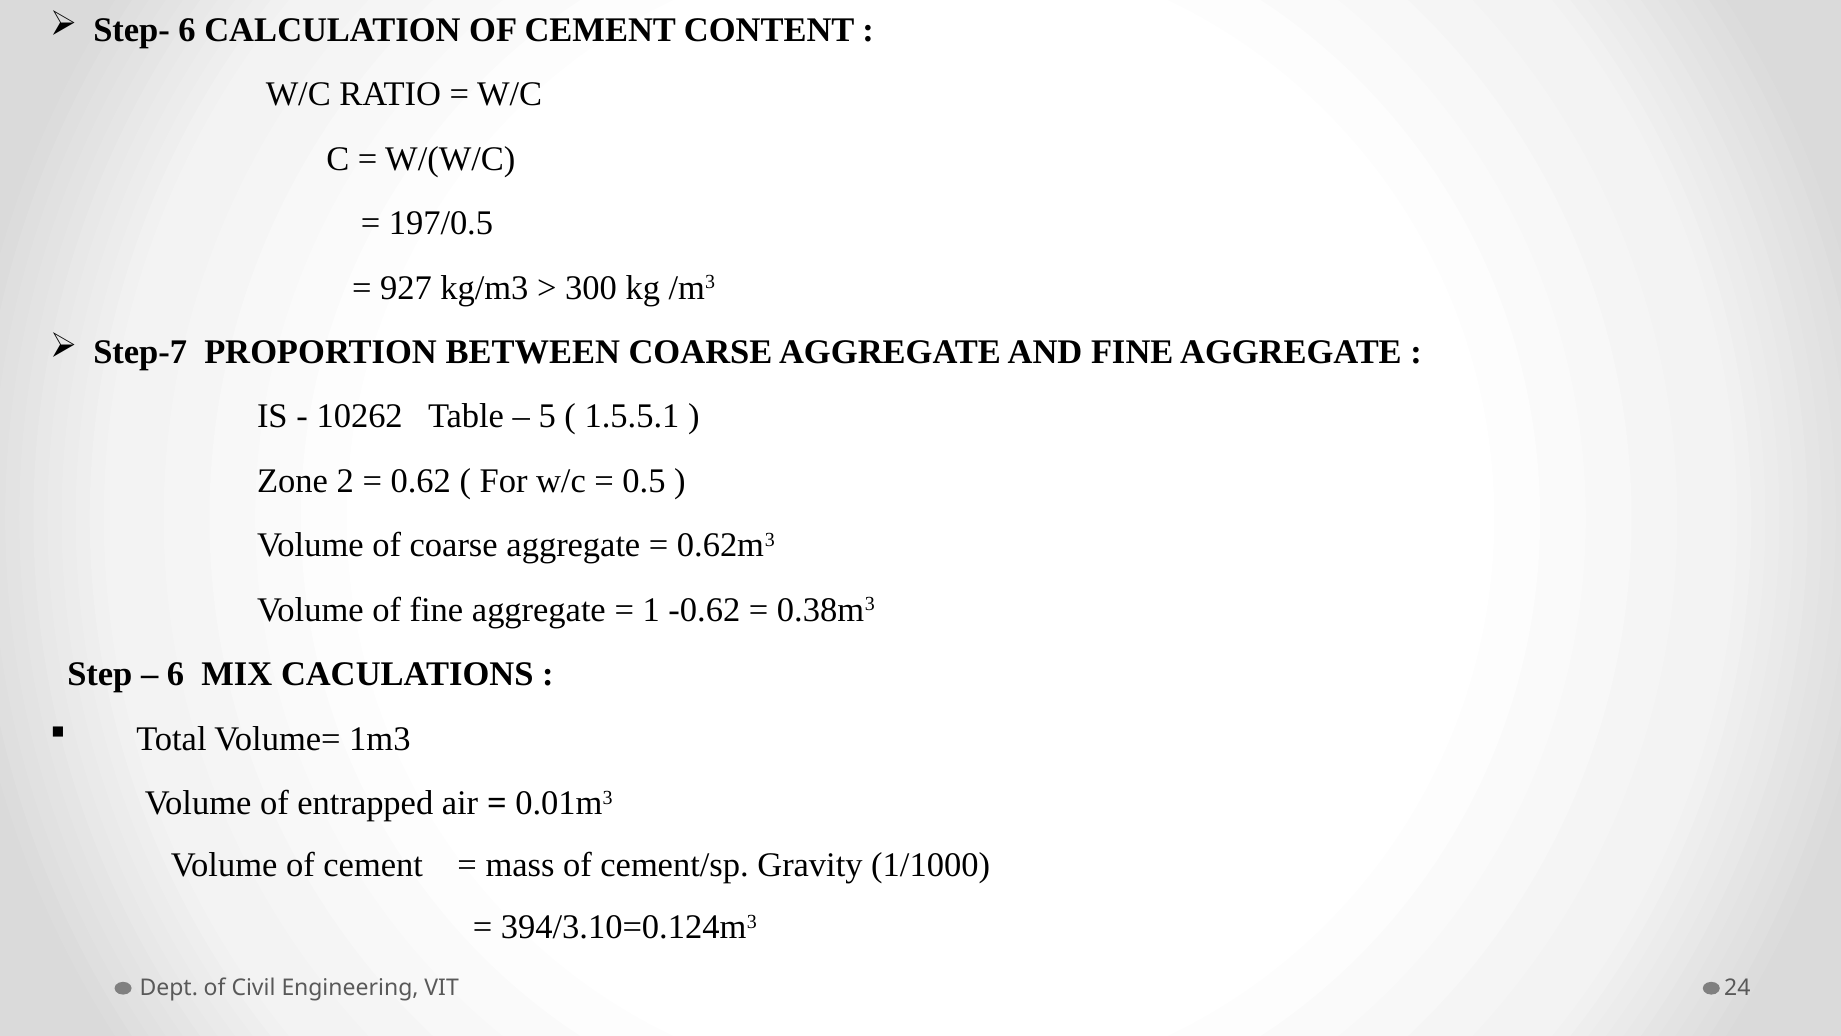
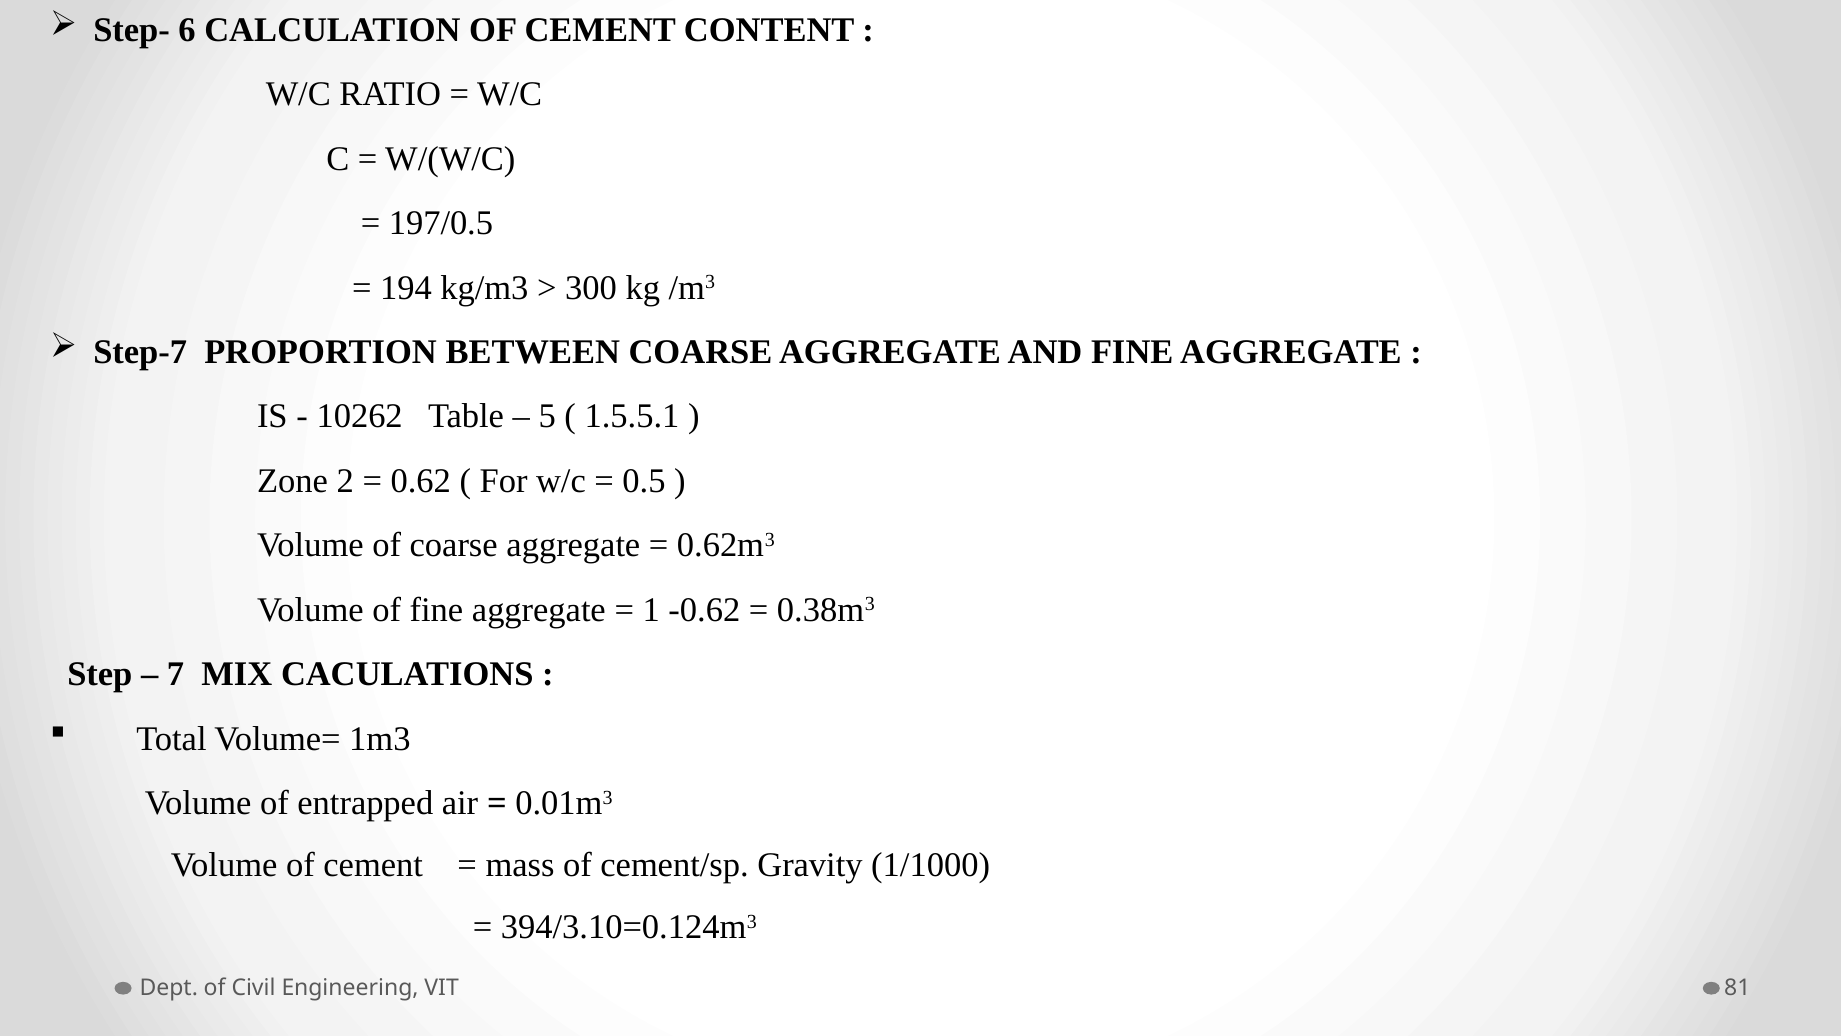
927: 927 -> 194 (406, 288)
6: 6 -> 7 (176, 674)
24: 24 -> 81 (1737, 987)
